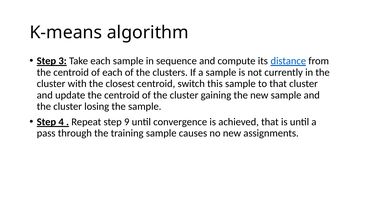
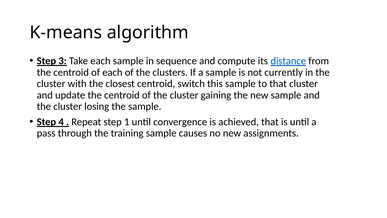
9: 9 -> 1 (127, 122)
